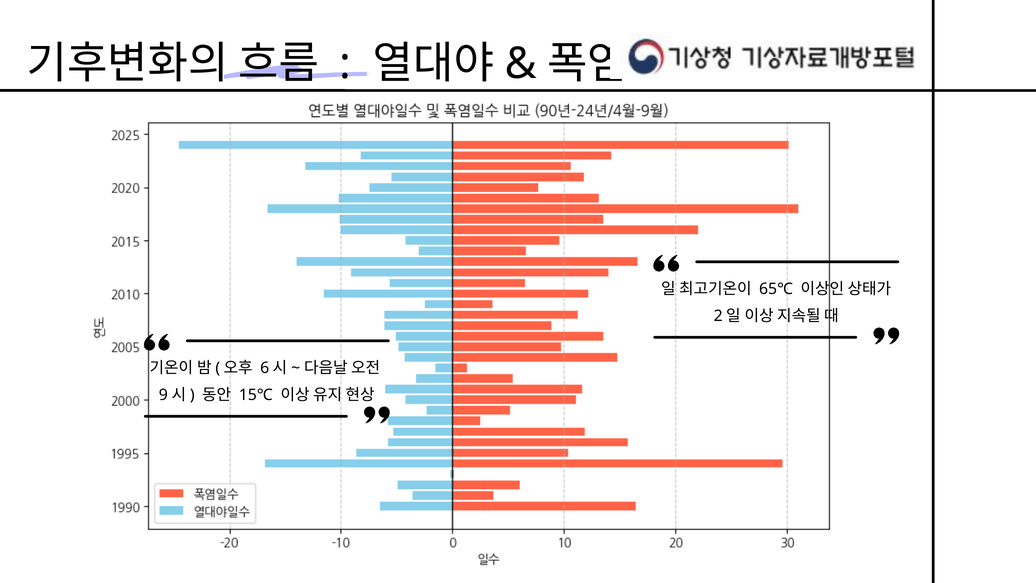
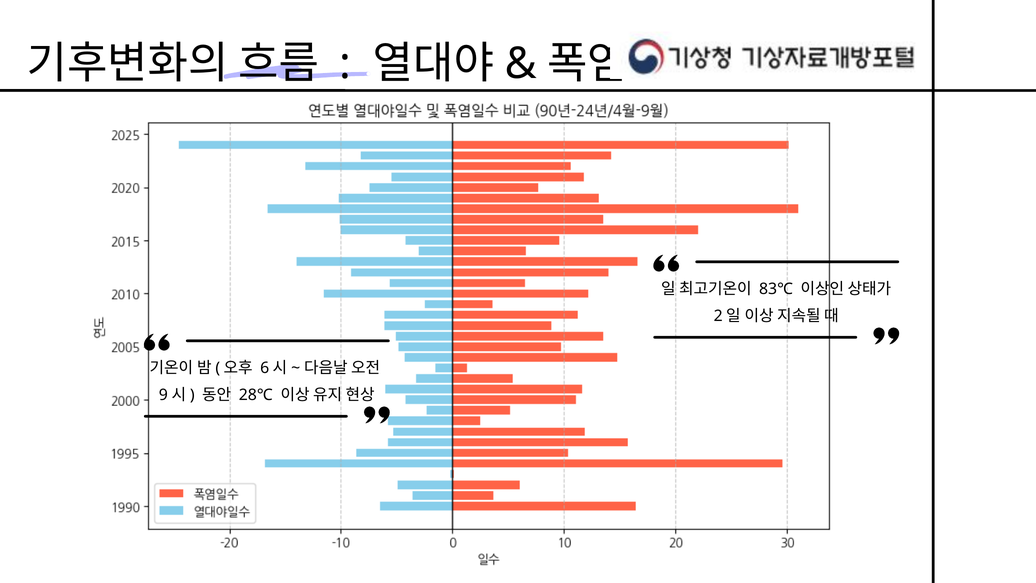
65℃: 65℃ -> 83℃ (776, 289)
15℃: 15℃ -> 28℃ (256, 395)
